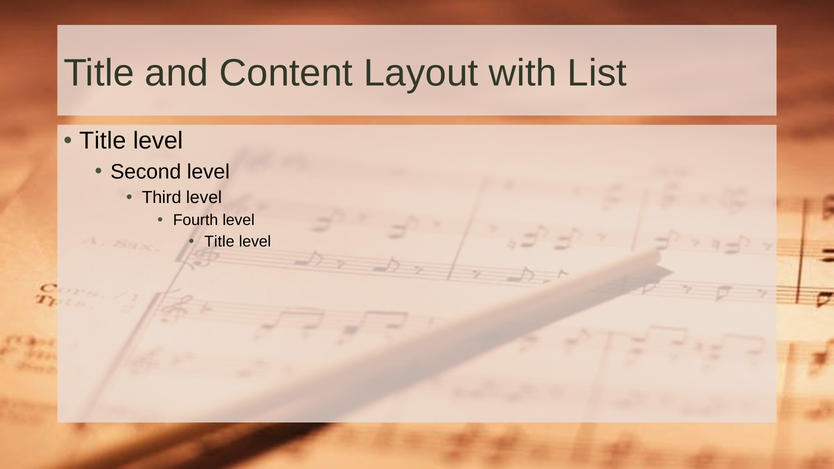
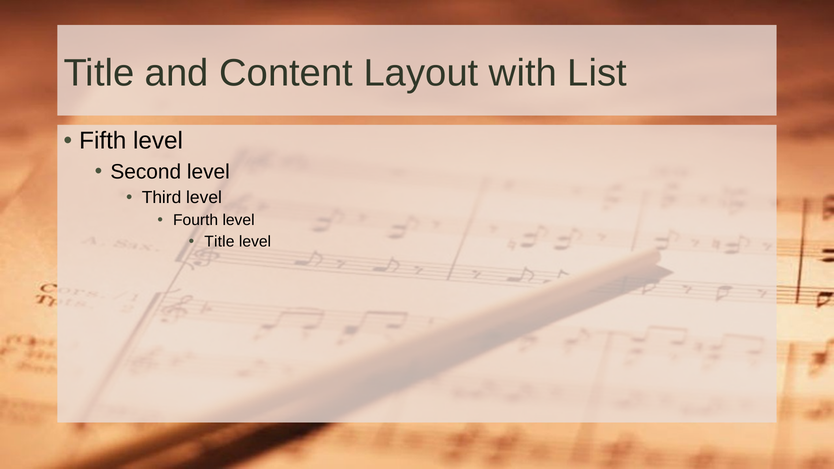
Title: Title -> Fifth (103, 141)
